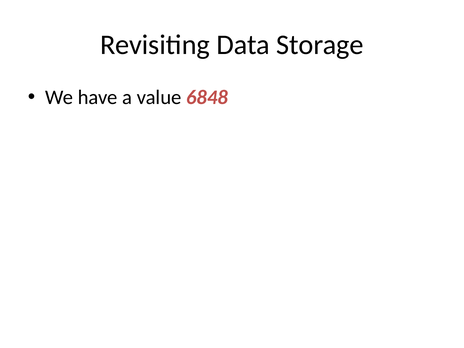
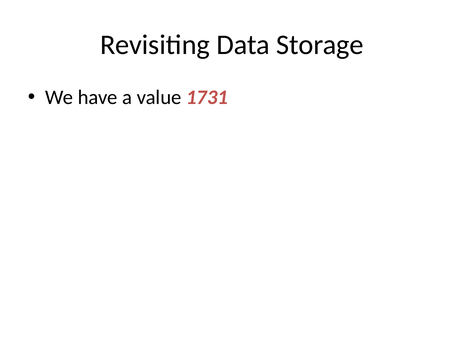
6848: 6848 -> 1731 (207, 97)
